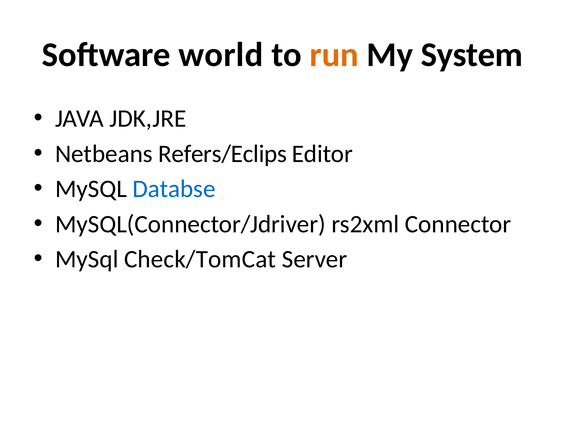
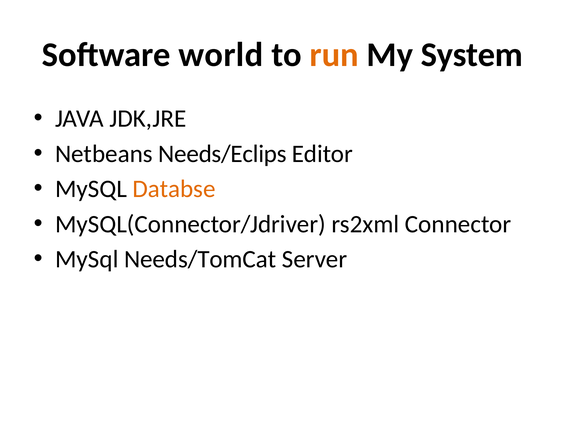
Refers/Eclips: Refers/Eclips -> Needs/Eclips (223, 154)
Databse colour: blue -> orange (174, 189)
Check/TomCat: Check/TomCat -> Needs/TomCat (200, 259)
